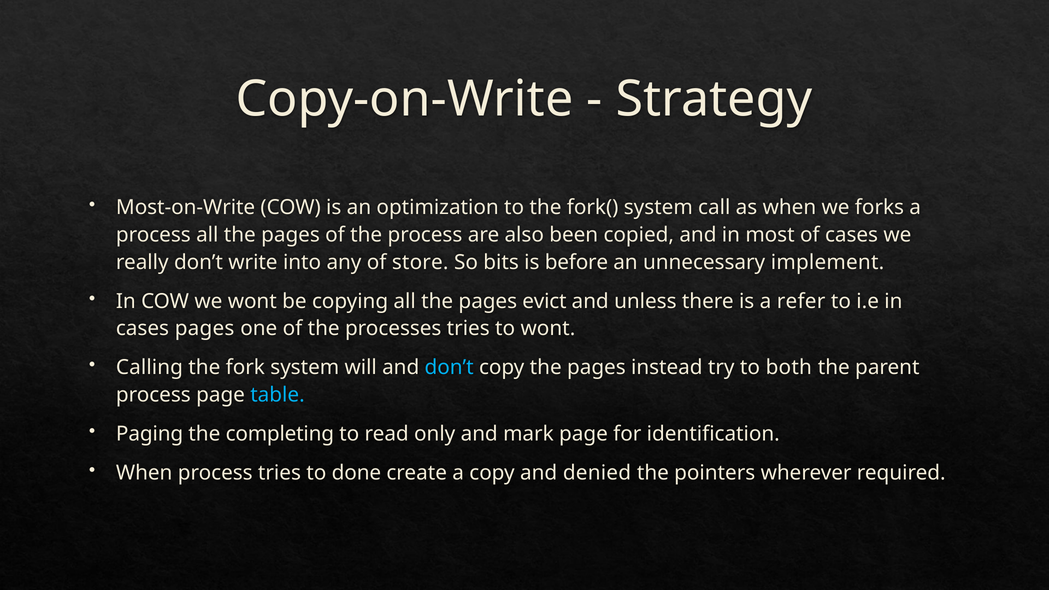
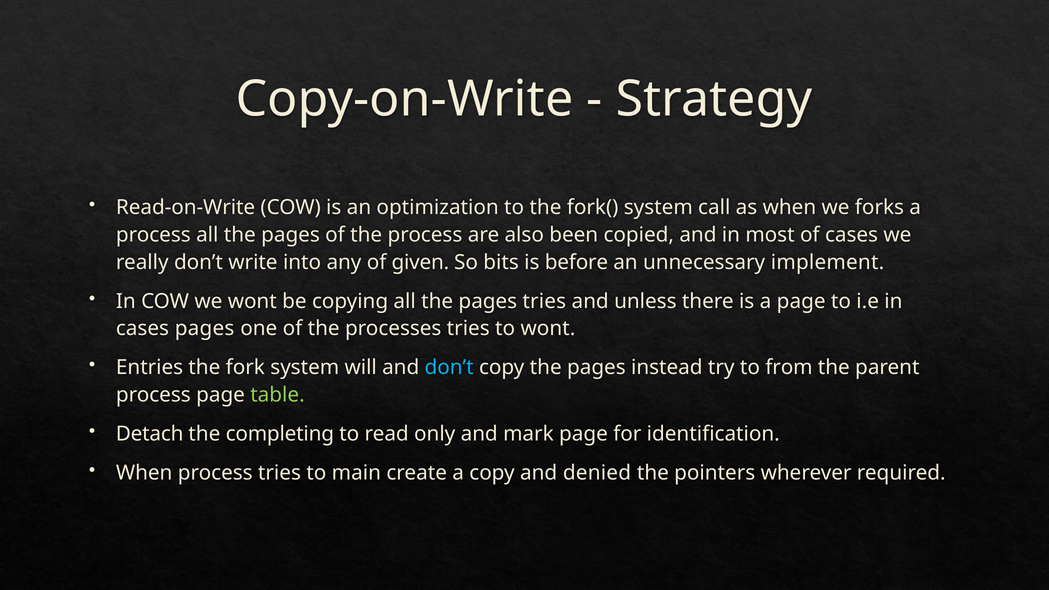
Most-on-Write: Most-on-Write -> Read-on-Write (186, 207)
store: store -> given (420, 262)
pages evict: evict -> tries (544, 301)
a refer: refer -> page (801, 301)
Calling: Calling -> Entries (150, 368)
both: both -> from (789, 368)
table colour: light blue -> light green (277, 395)
Paging: Paging -> Detach (150, 434)
done: done -> main (356, 473)
